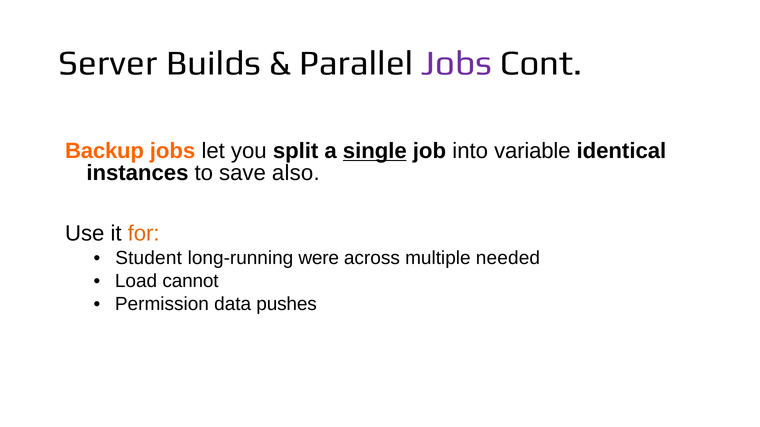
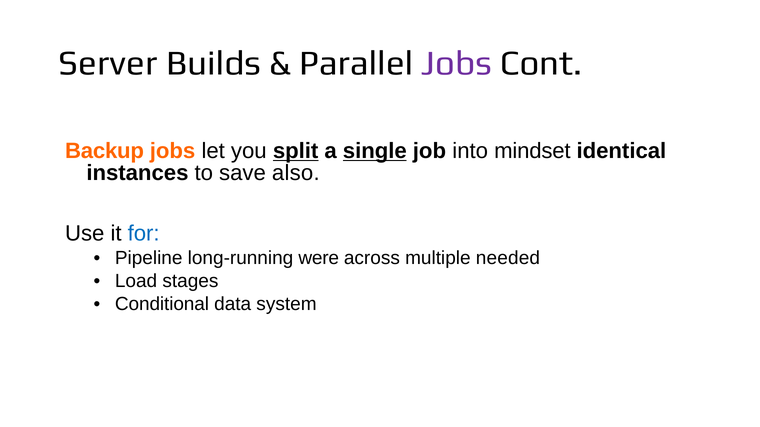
split underline: none -> present (296, 151)
variable: variable -> mindset (532, 151)
for colour: orange -> blue (144, 234)
Student: Student -> Pipeline (149, 258)
cannot: cannot -> stages (190, 281)
Permission: Permission -> Conditional (162, 304)
pushes: pushes -> system (286, 304)
